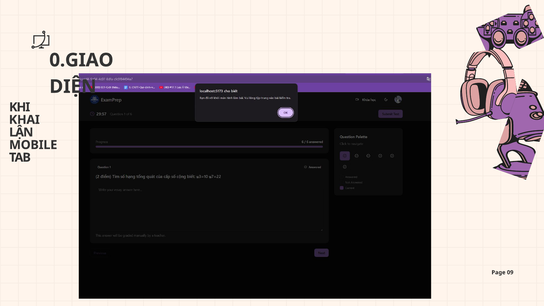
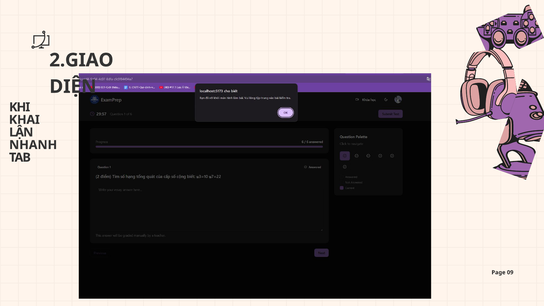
0.GIAO: 0.GIAO -> 2.GIAO (81, 60)
MOBILE: MOBILE -> NHANH (33, 145)
